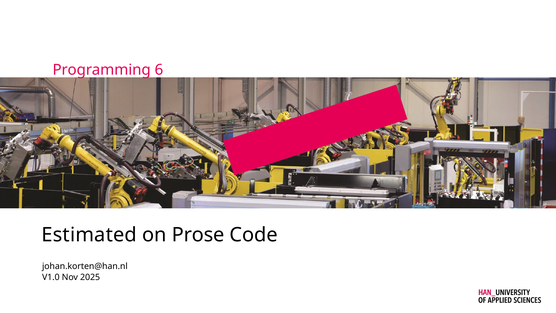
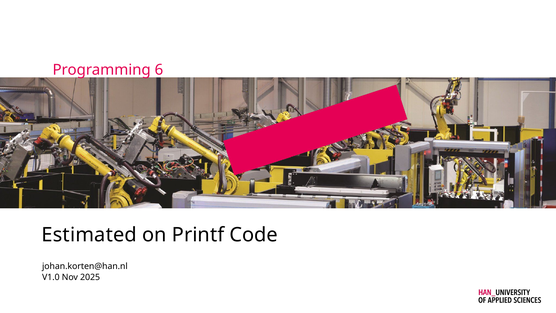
Prose: Prose -> Printf (198, 235)
